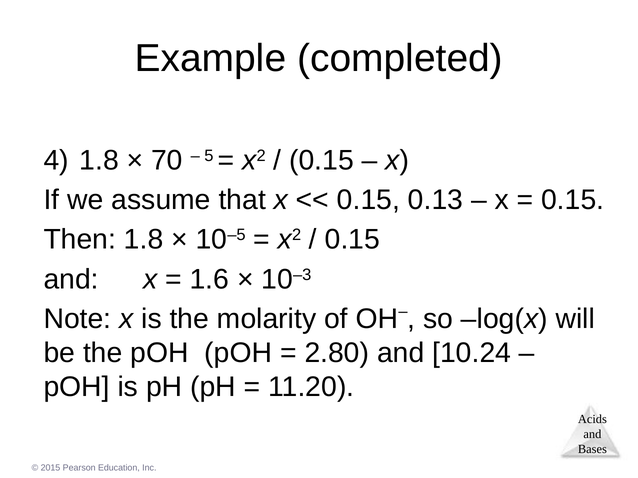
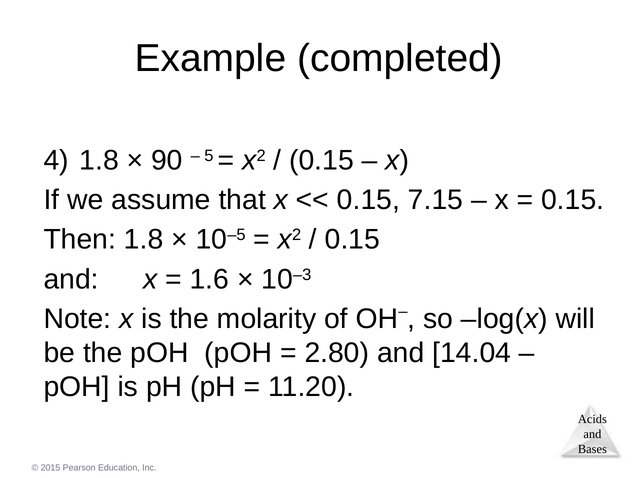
70: 70 -> 90 (167, 160)
0.13: 0.13 -> 7.15 (435, 200)
10.24: 10.24 -> 14.04 (472, 353)
